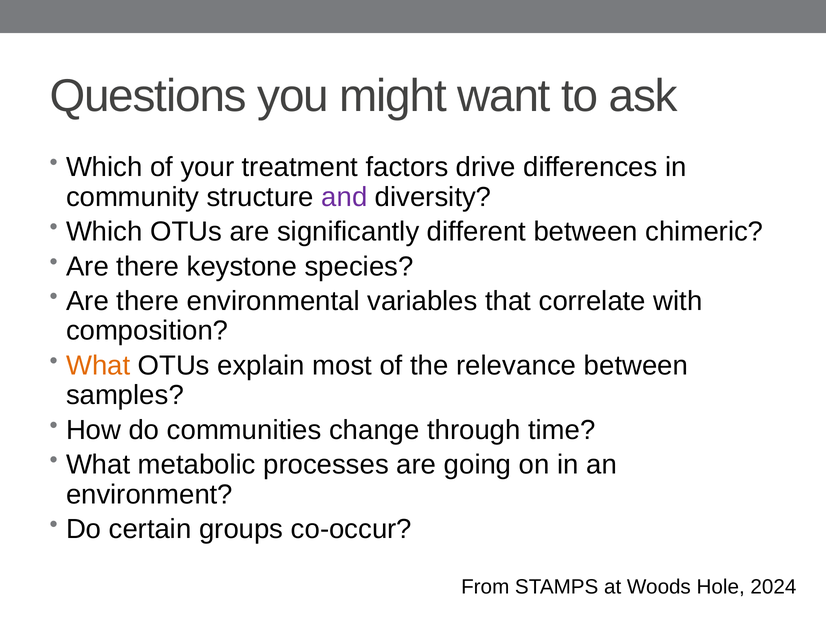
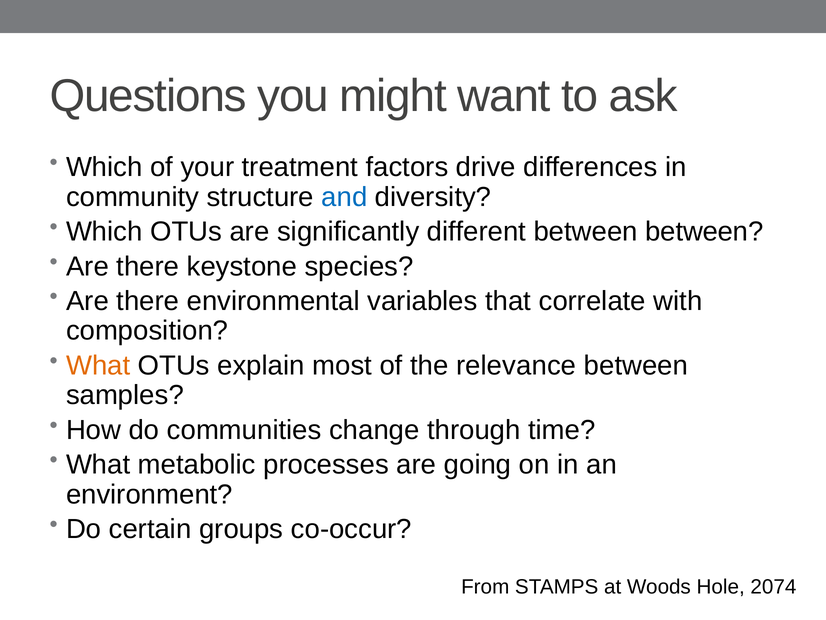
and colour: purple -> blue (344, 197)
between chimeric: chimeric -> between (704, 232)
2024: 2024 -> 2074 (773, 586)
